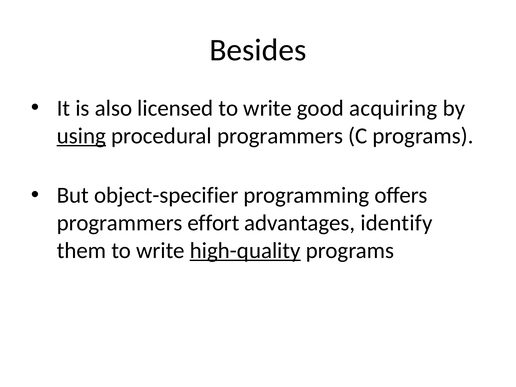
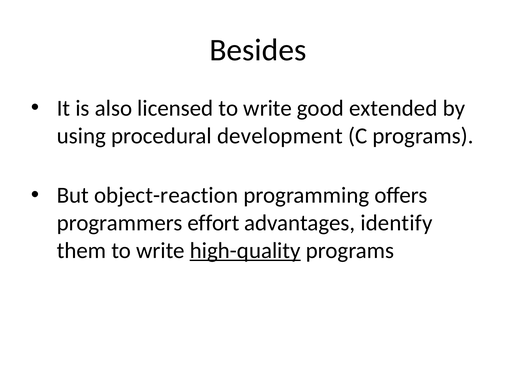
acquiring: acquiring -> extended (393, 108)
using underline: present -> none (81, 136)
procedural programmers: programmers -> development (280, 136)
object-specifier: object-specifier -> object-reaction (166, 195)
